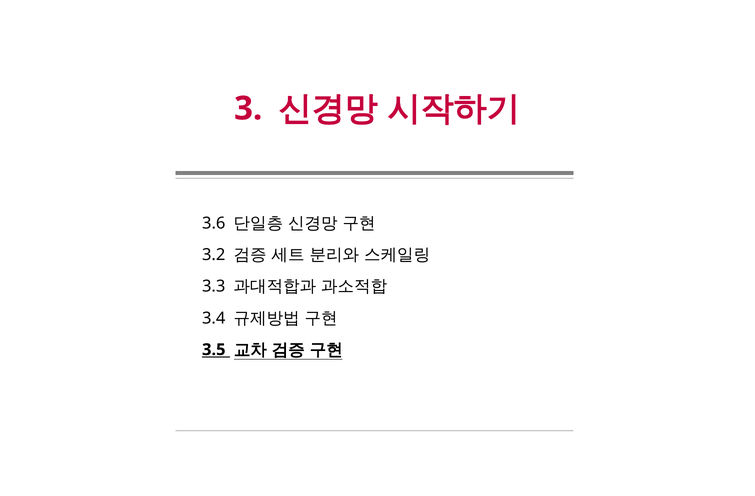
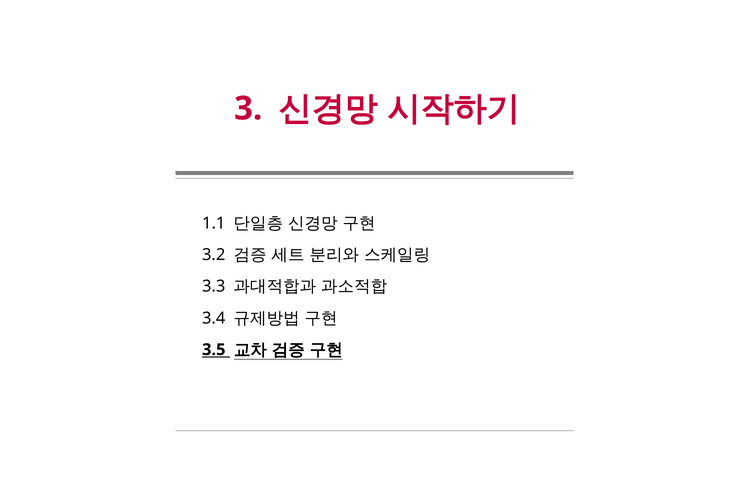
3.6: 3.6 -> 1.1 (214, 223)
